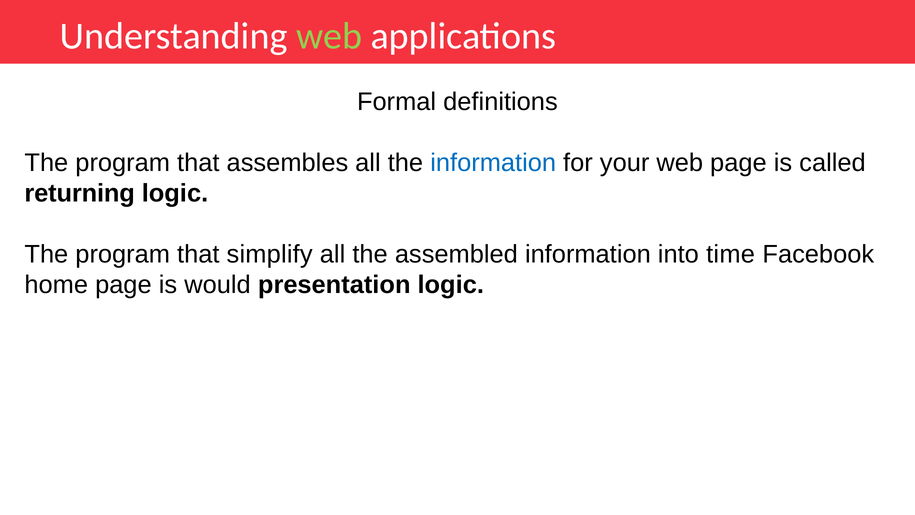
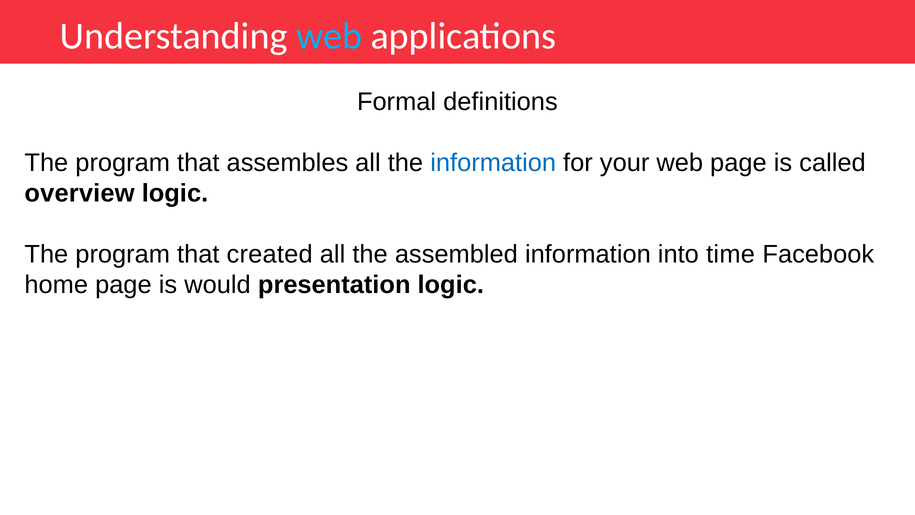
web colour: light green -> light blue (329, 36)
returning: returning -> overview (80, 193)
simplify: simplify -> created (270, 254)
